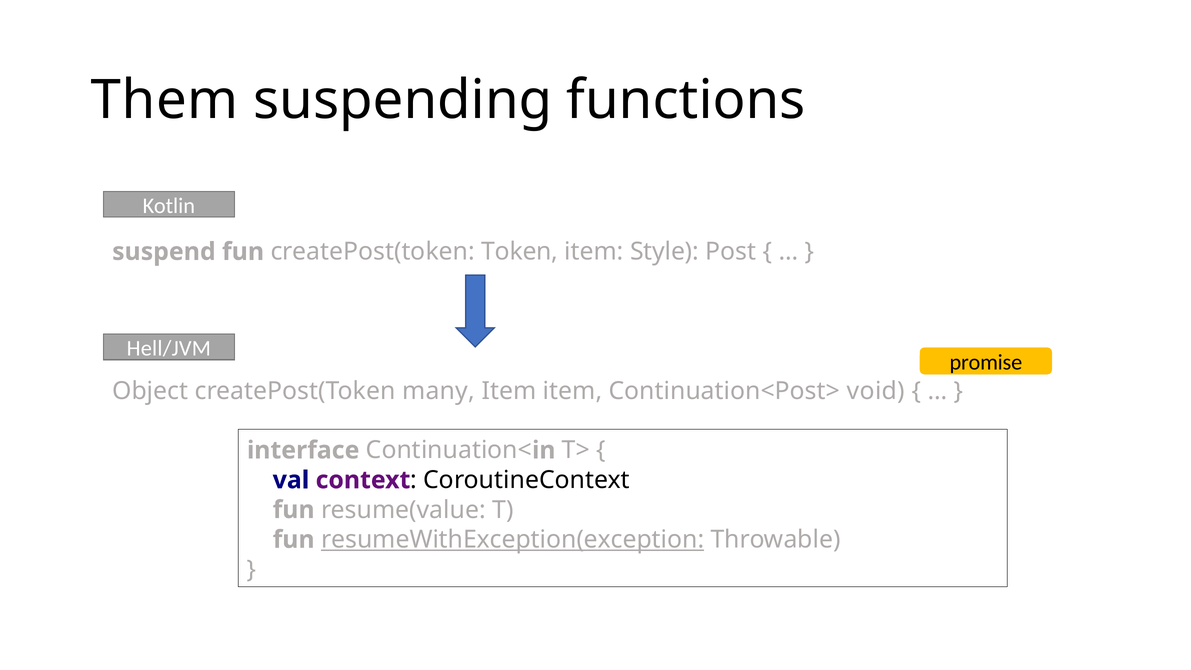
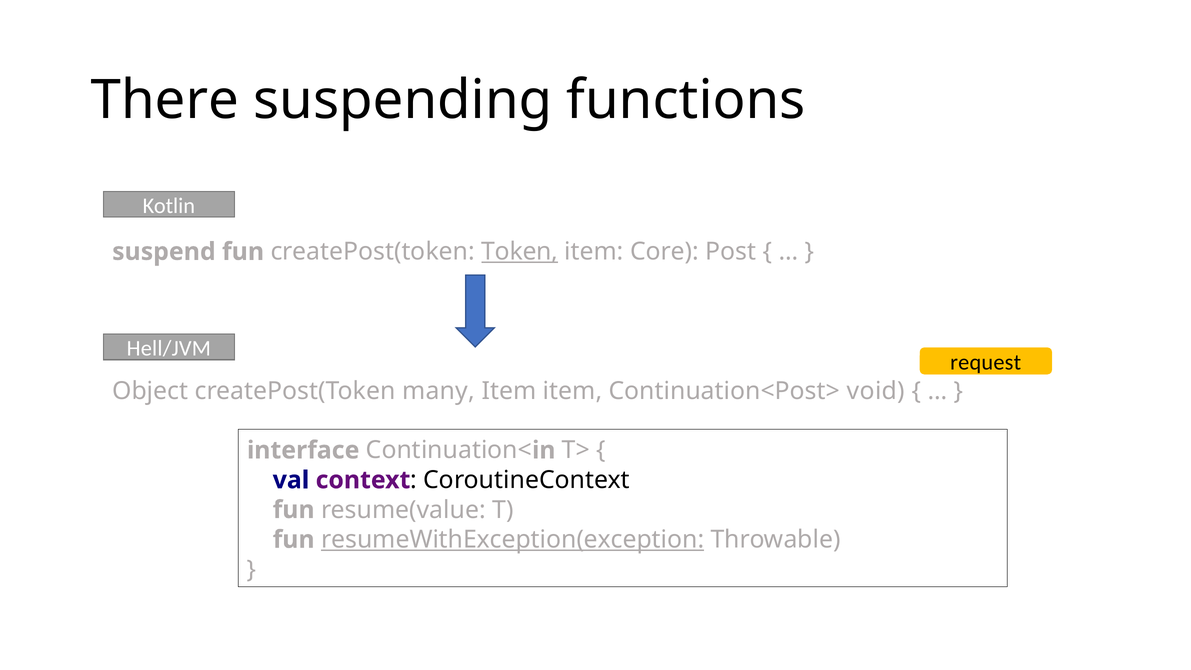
Them: Them -> There (165, 100)
Token underline: none -> present (520, 252)
Style: Style -> Core (664, 252)
promise: promise -> request (986, 362)
